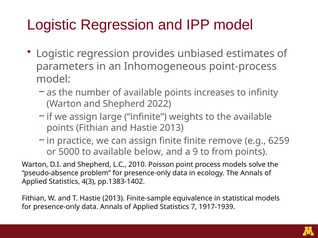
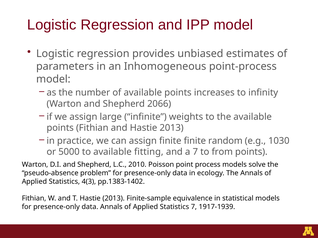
2022: 2022 -> 2066 (159, 104)
remove: remove -> random (225, 141)
6259: 6259 -> 1030 (279, 141)
below: below -> fitting (149, 152)
a 9: 9 -> 7 (195, 152)
